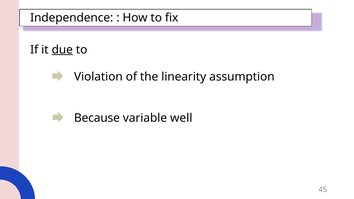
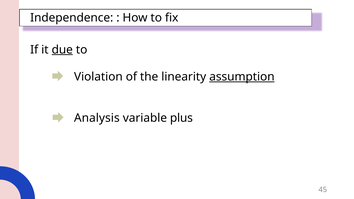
assumption underline: none -> present (242, 77)
Because: Because -> Analysis (97, 118)
well: well -> plus (181, 118)
